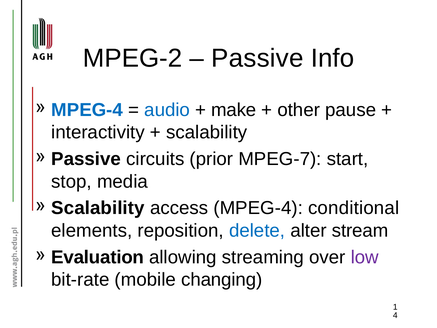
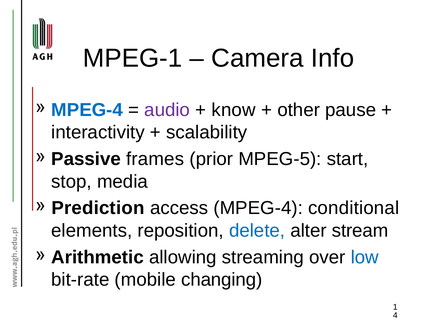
MPEG-2: MPEG-2 -> MPEG-1 (133, 58)
Passive: Passive -> Camera (258, 58)
audio colour: blue -> purple (167, 110)
make: make -> know (234, 110)
circuits: circuits -> frames (155, 159)
MPEG-7: MPEG-7 -> MPEG-5 (280, 159)
Scalability: Scalability -> Prediction (98, 208)
Evaluation: Evaluation -> Arithmetic (98, 257)
low colour: purple -> blue (365, 257)
